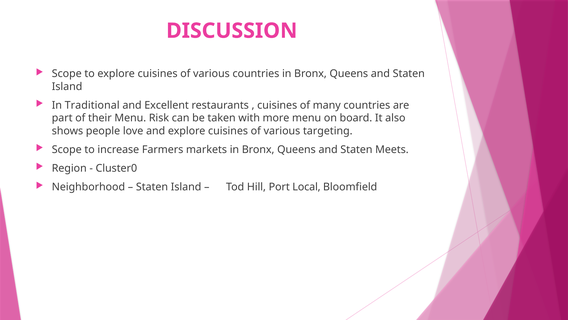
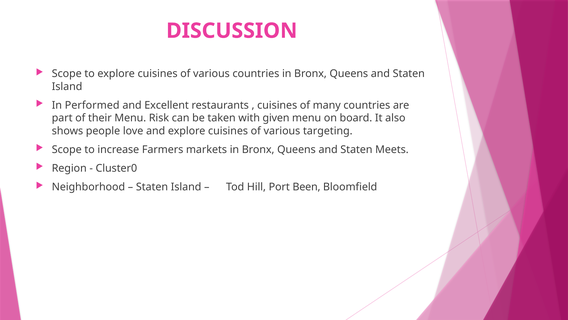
Traditional: Traditional -> Performed (92, 105)
more: more -> given (276, 118)
Local: Local -> Been (306, 187)
